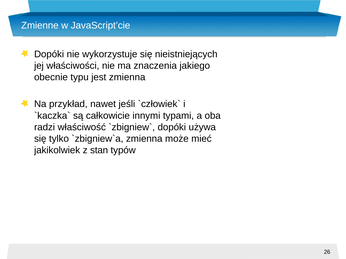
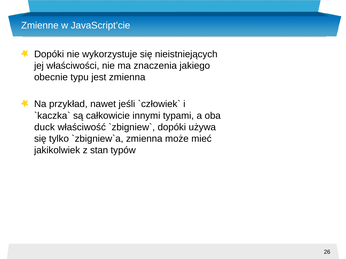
radzi: radzi -> duck (45, 127)
